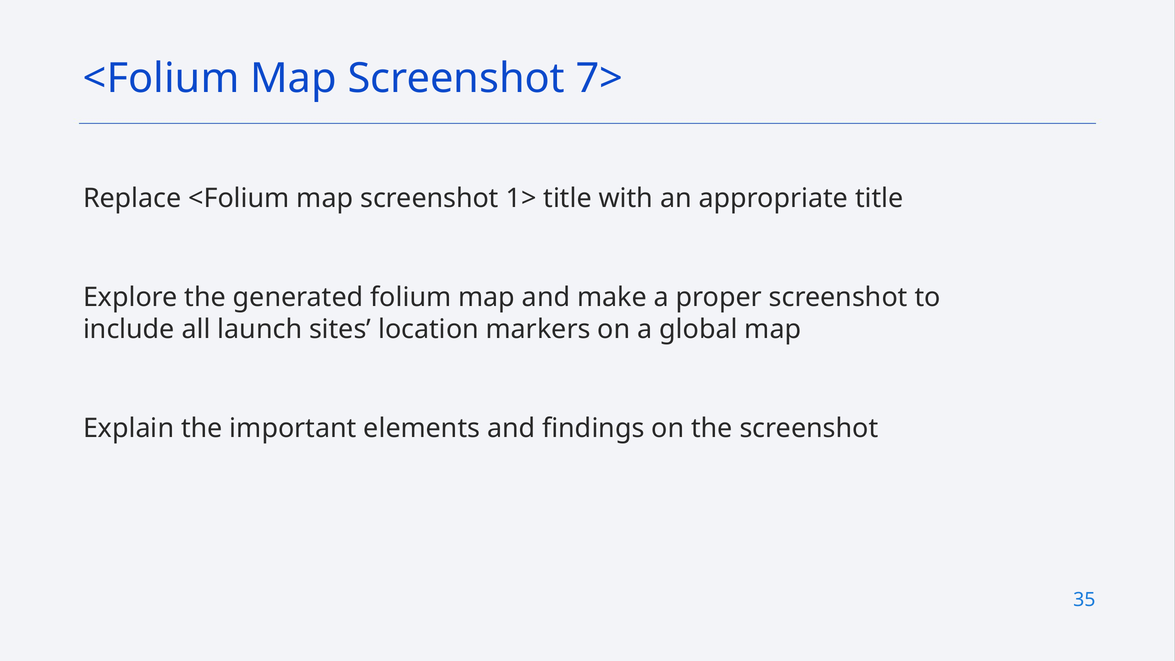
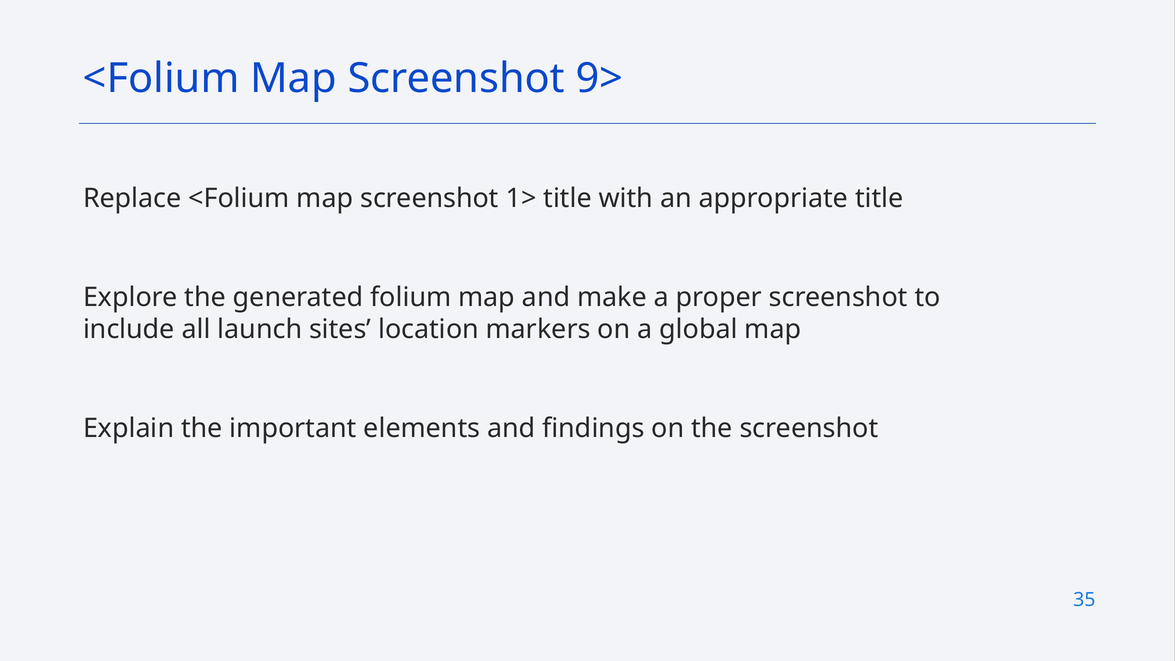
7>: 7> -> 9> (599, 78)
